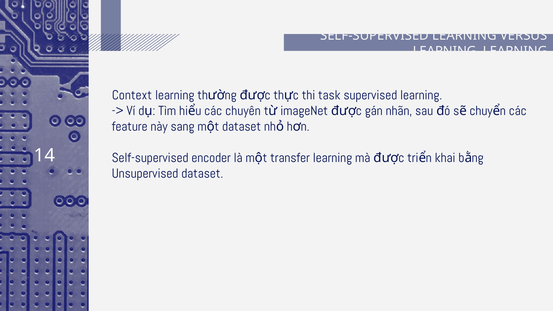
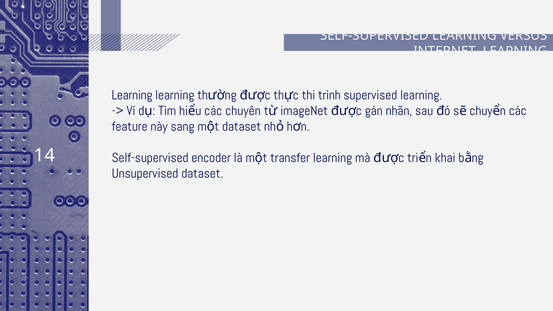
LEARNING: LEARNING -> INTERNET (445, 51)
Context: Context -> Learning (132, 95)
task: task -> trình (329, 95)
